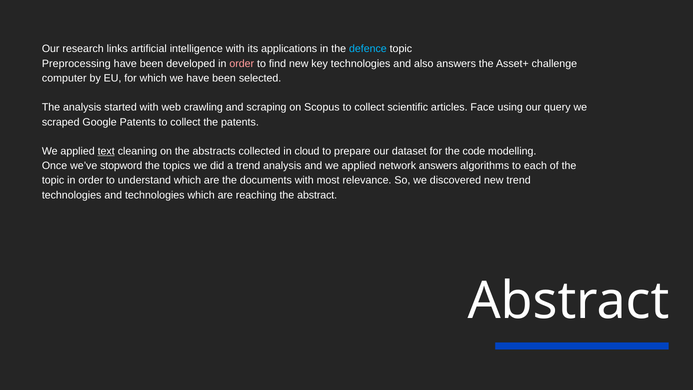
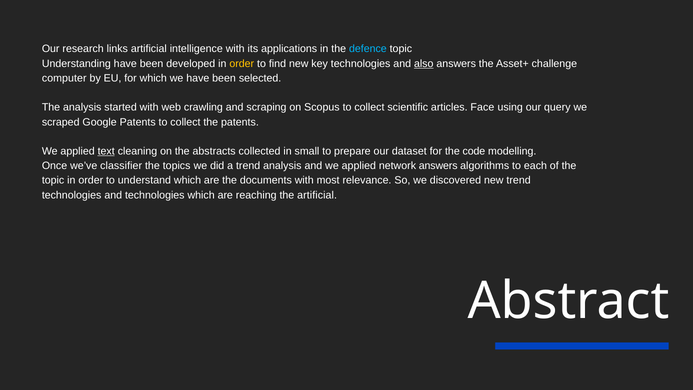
Preprocessing: Preprocessing -> Understanding (76, 64)
order colour: pink -> yellow (242, 64)
also underline: none -> present (424, 64)
cloud: cloud -> small (307, 151)
stopword: stopword -> classifier (121, 166)
the abstract: abstract -> artificial (317, 195)
